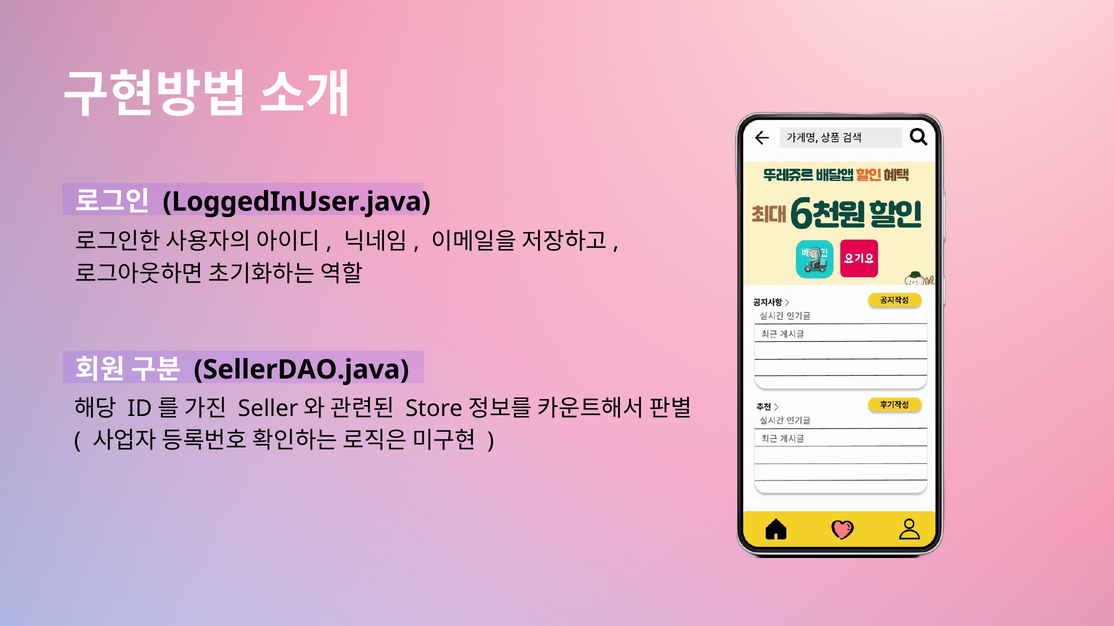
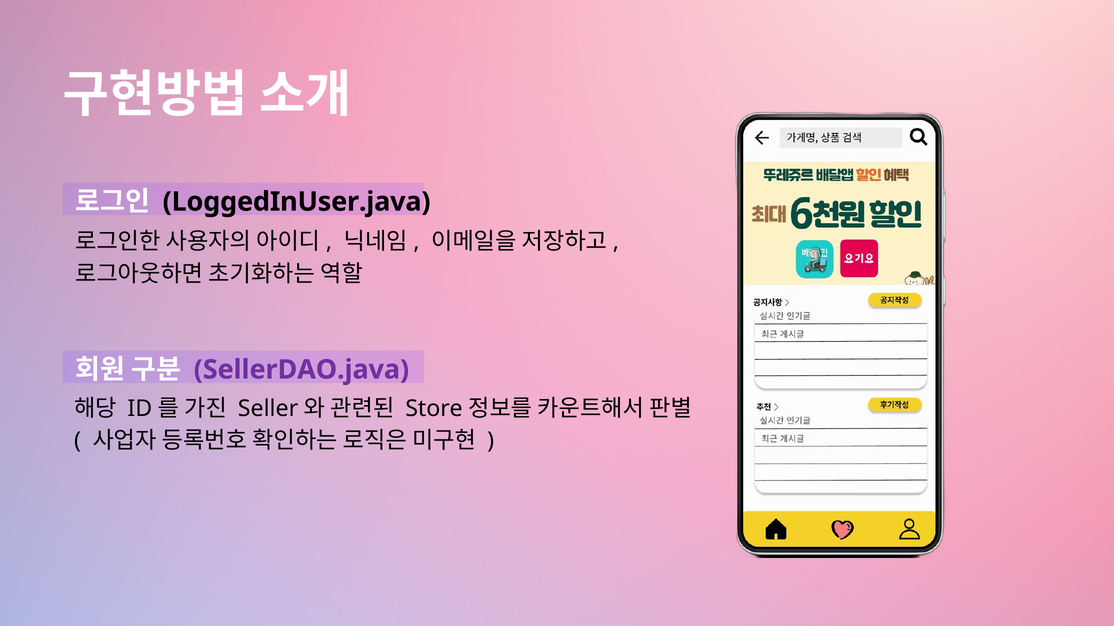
SellerDAO.java colour: black -> purple (301, 370)
